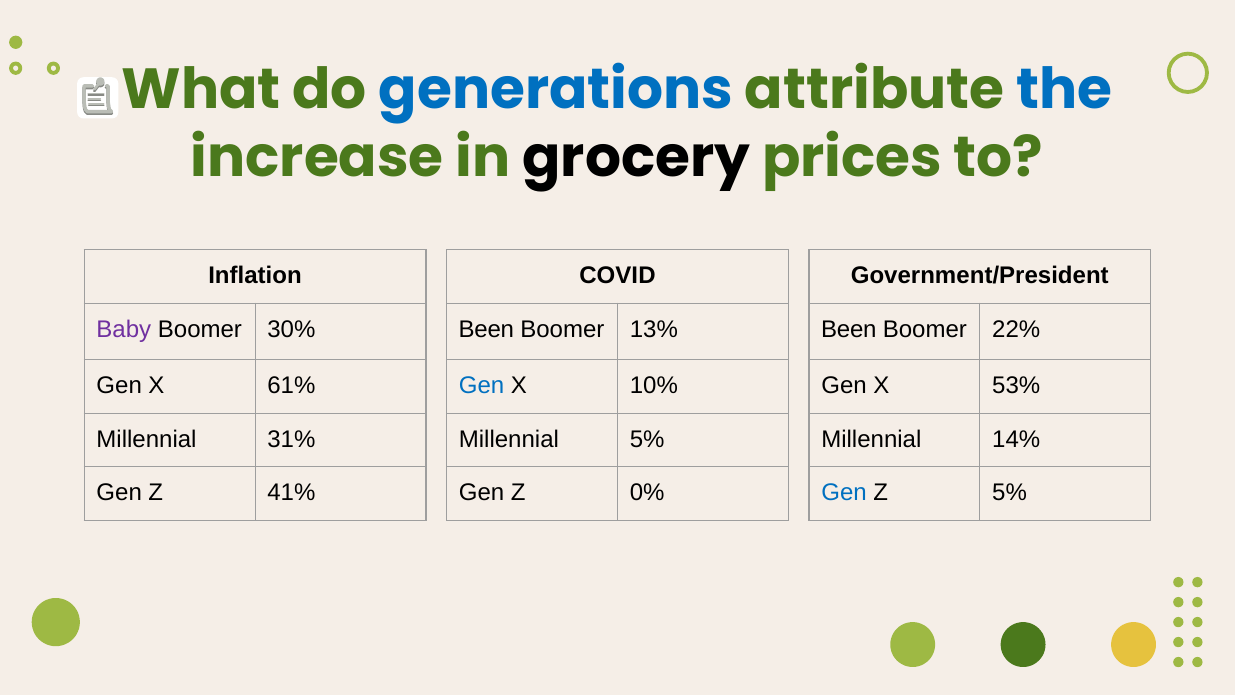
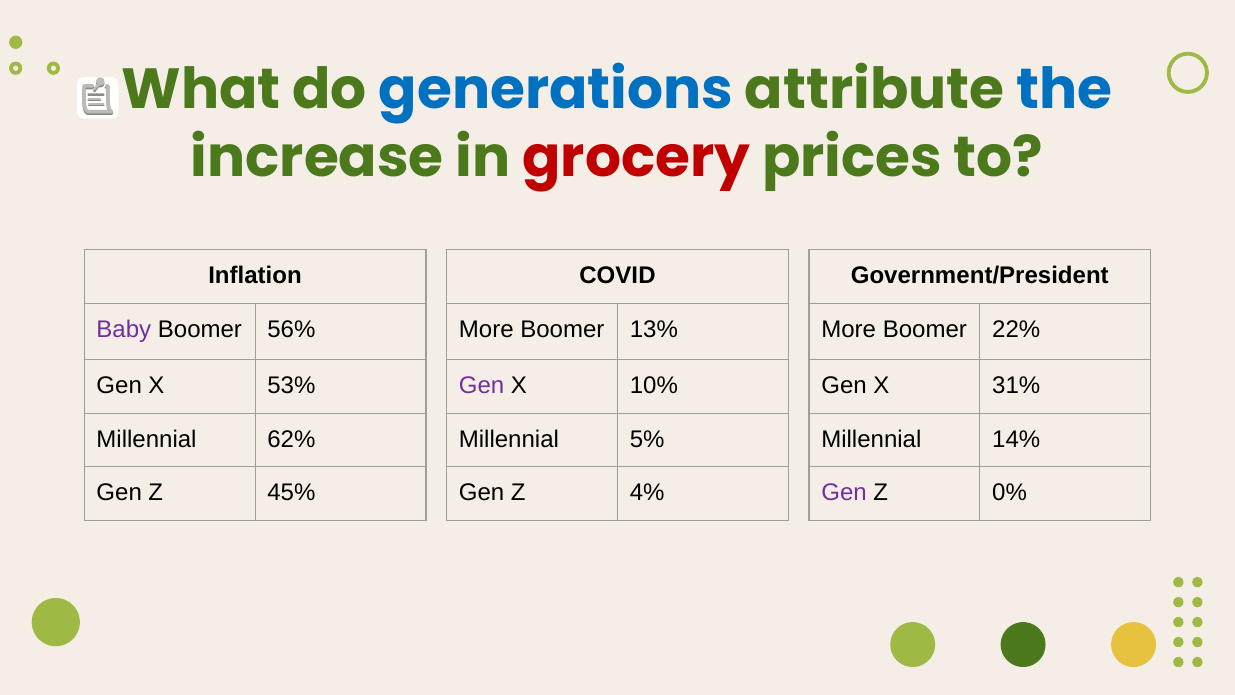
grocery colour: black -> red (636, 157)
30%: 30% -> 56% (291, 329)
Been: Been -> More (486, 329)
Been: Been -> More (849, 329)
61%: 61% -> 53% (291, 386)
Gen colour: blue -> purple (482, 386)
53%: 53% -> 31% (1016, 386)
31%: 31% -> 62% (291, 439)
41%: 41% -> 45% (291, 493)
0%: 0% -> 4% (647, 493)
Gen colour: blue -> purple (844, 493)
Z 5%: 5% -> 0% (1010, 493)
